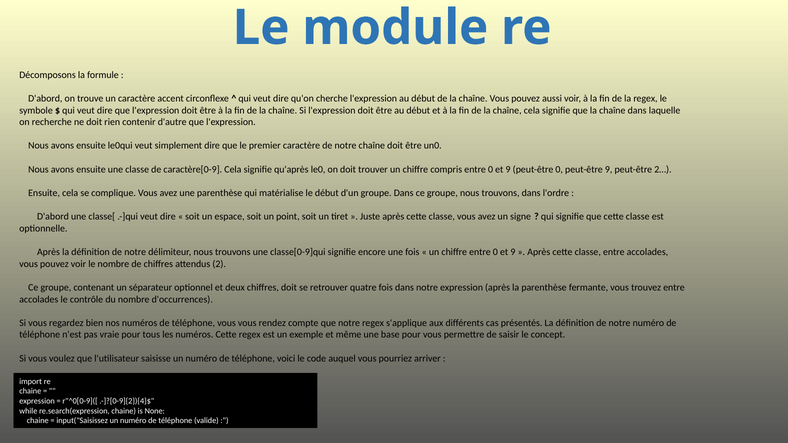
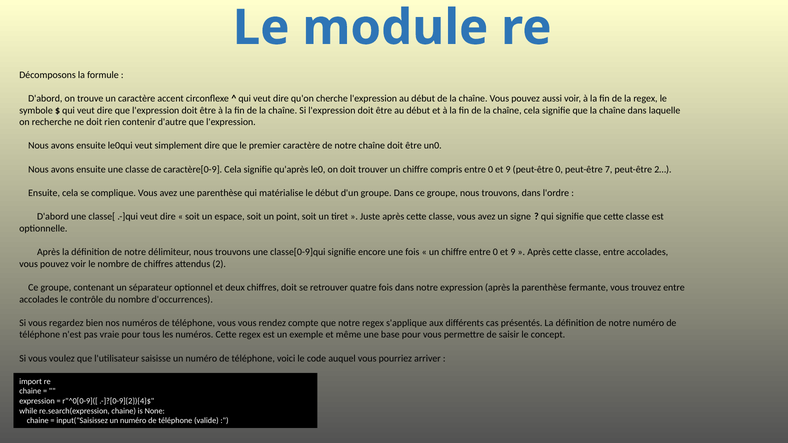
peut-être 9: 9 -> 7 (609, 169)
